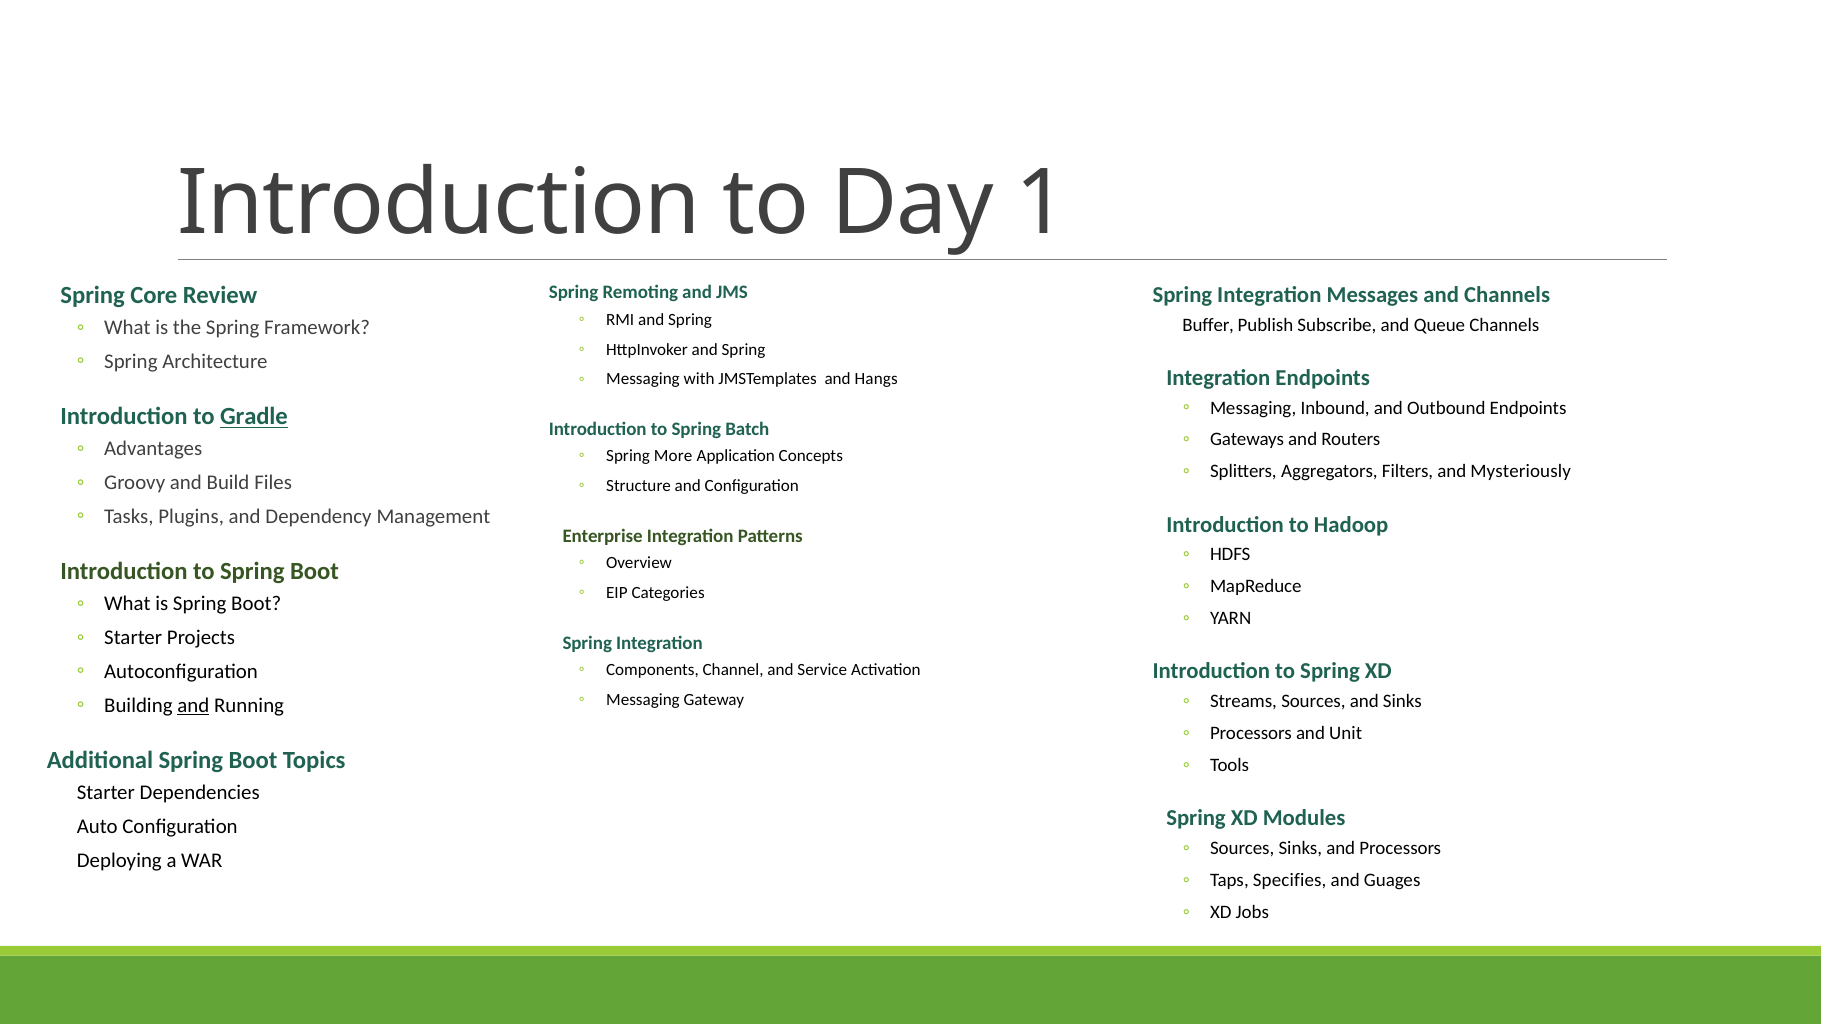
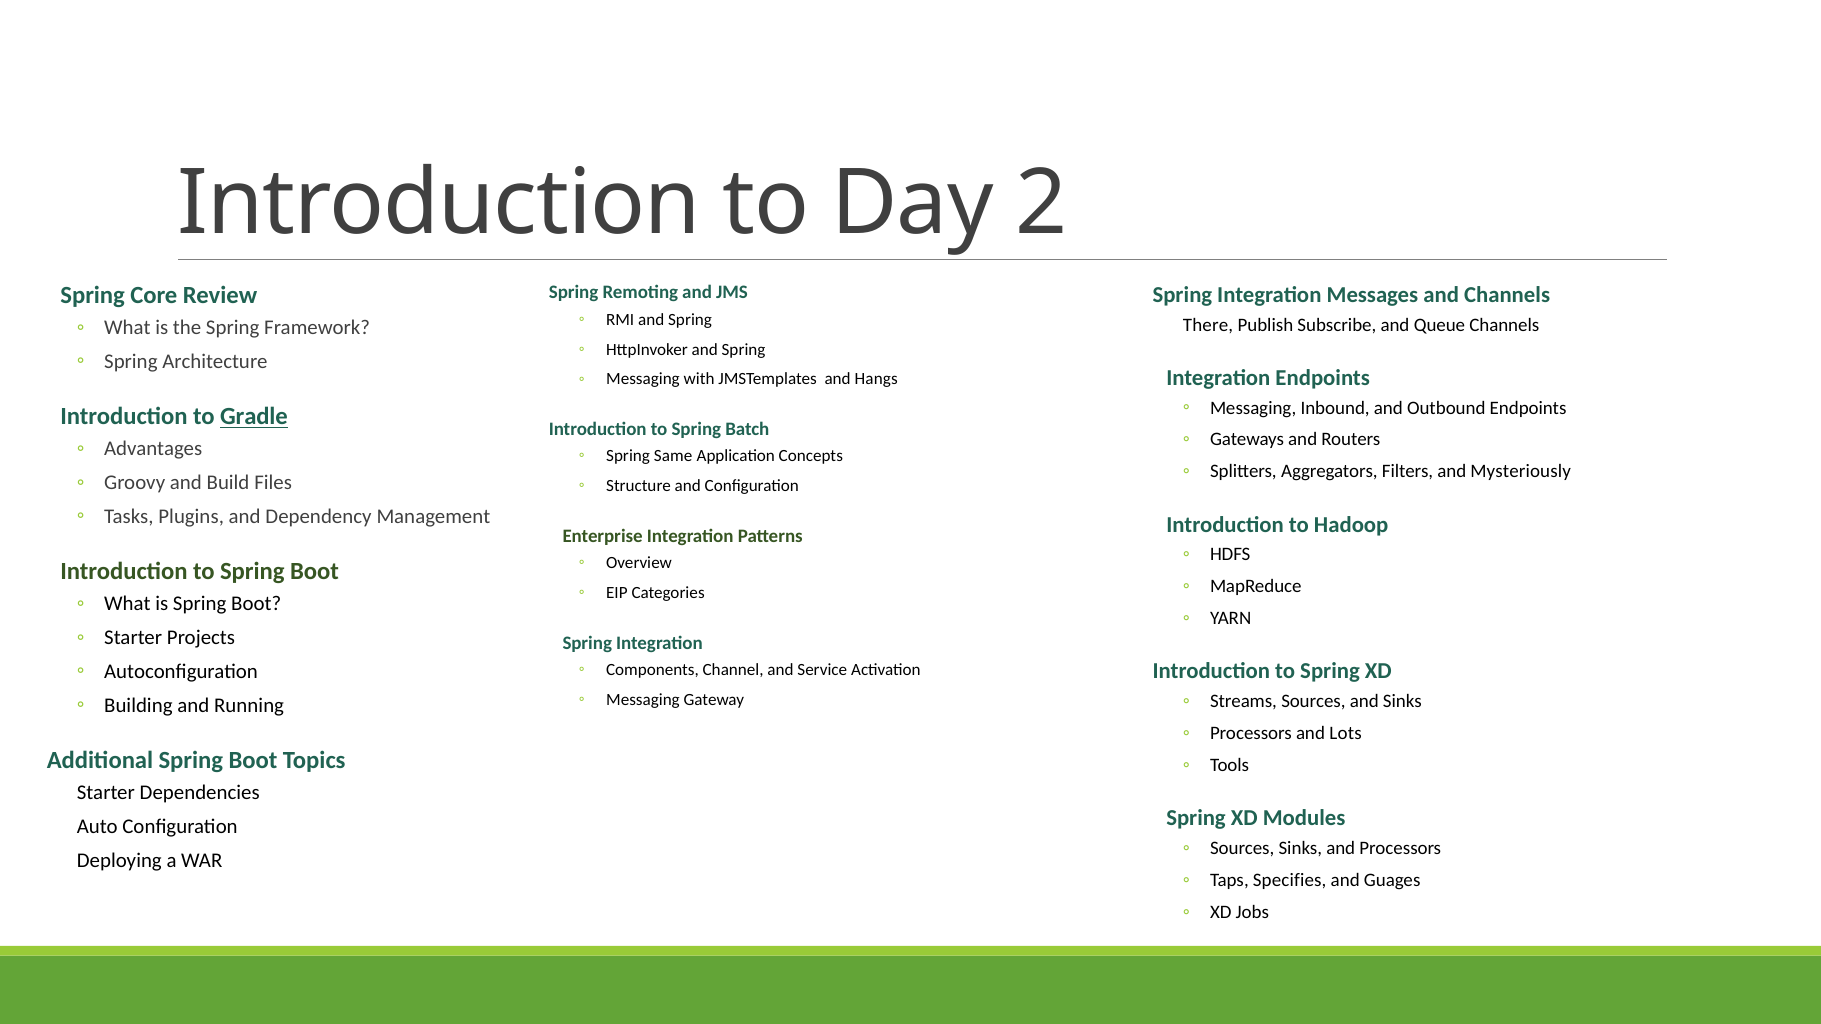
1: 1 -> 2 (1041, 204)
Buffer: Buffer -> There (1208, 325)
More: More -> Same (673, 456)
and underline: present -> none (193, 706)
Unit: Unit -> Lots (1346, 734)
